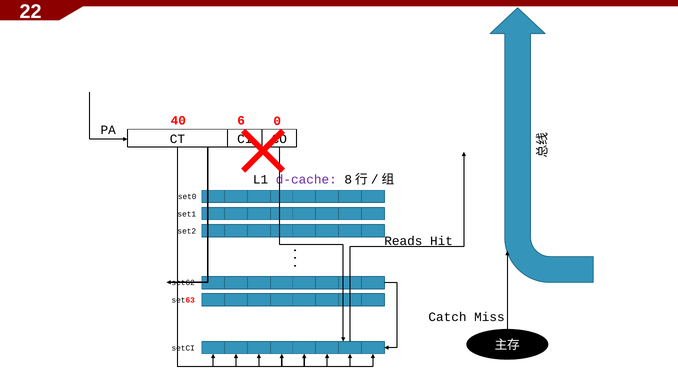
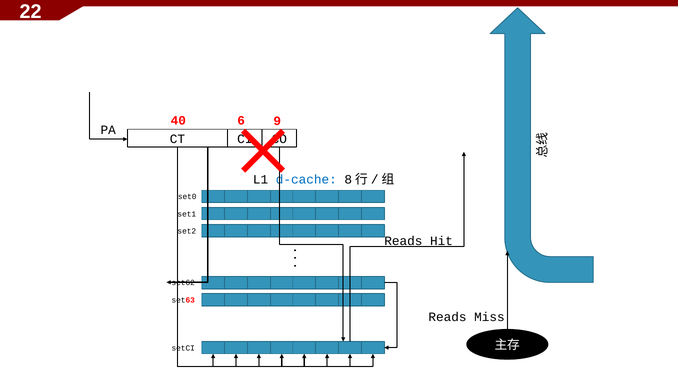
0: 0 -> 9 (277, 121)
d-cache colour: purple -> blue (306, 179)
Catch: Catch -> Reads (447, 316)
